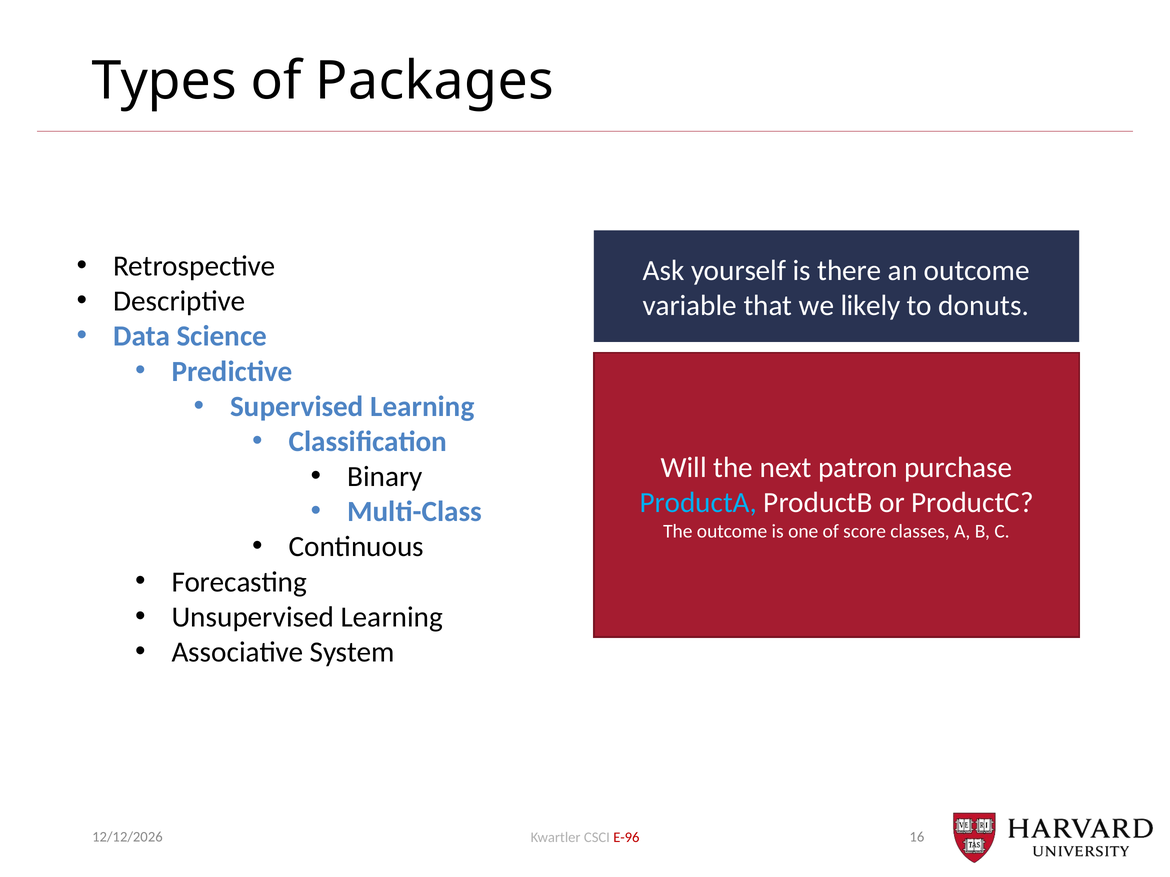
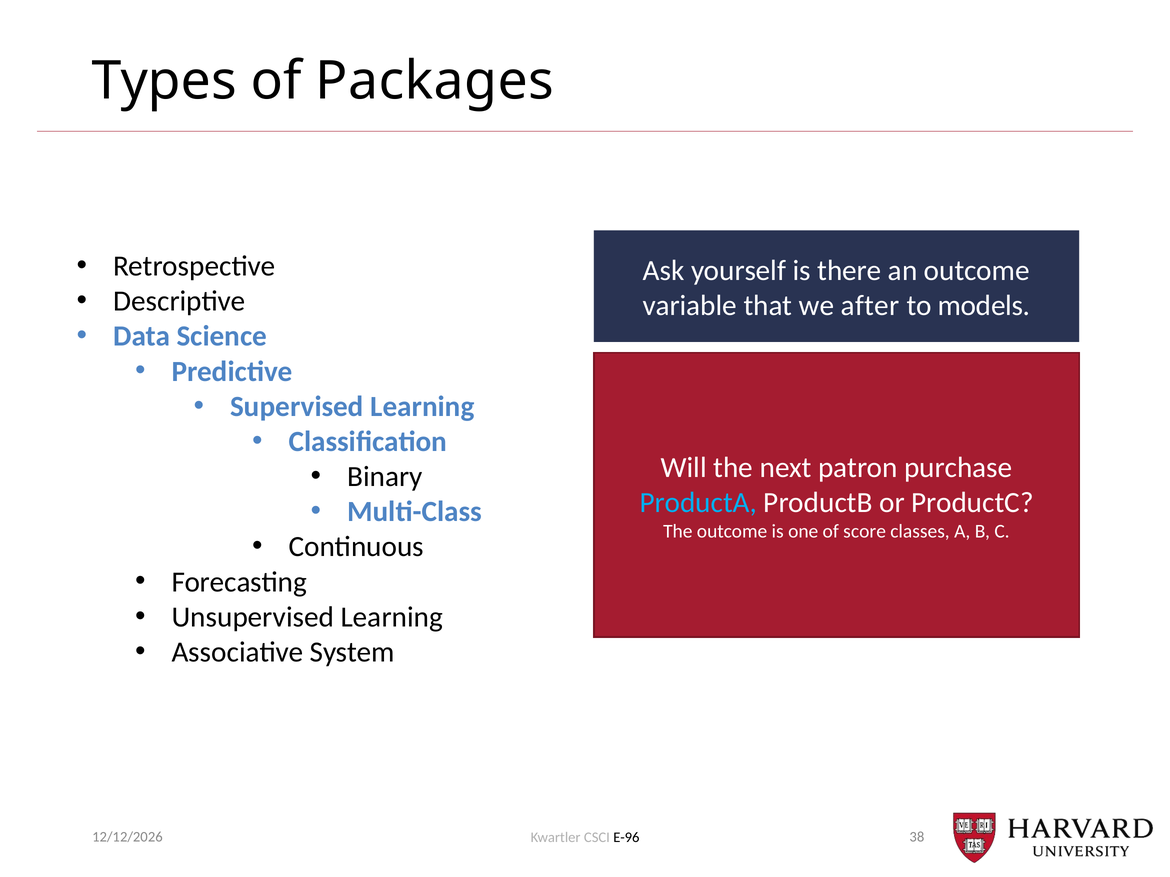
likely: likely -> after (870, 306)
donuts: donuts -> models (984, 306)
16: 16 -> 38 (917, 838)
E-96 colour: red -> black (626, 838)
